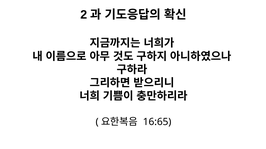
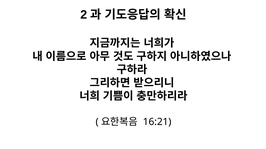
16:65: 16:65 -> 16:21 (157, 122)
